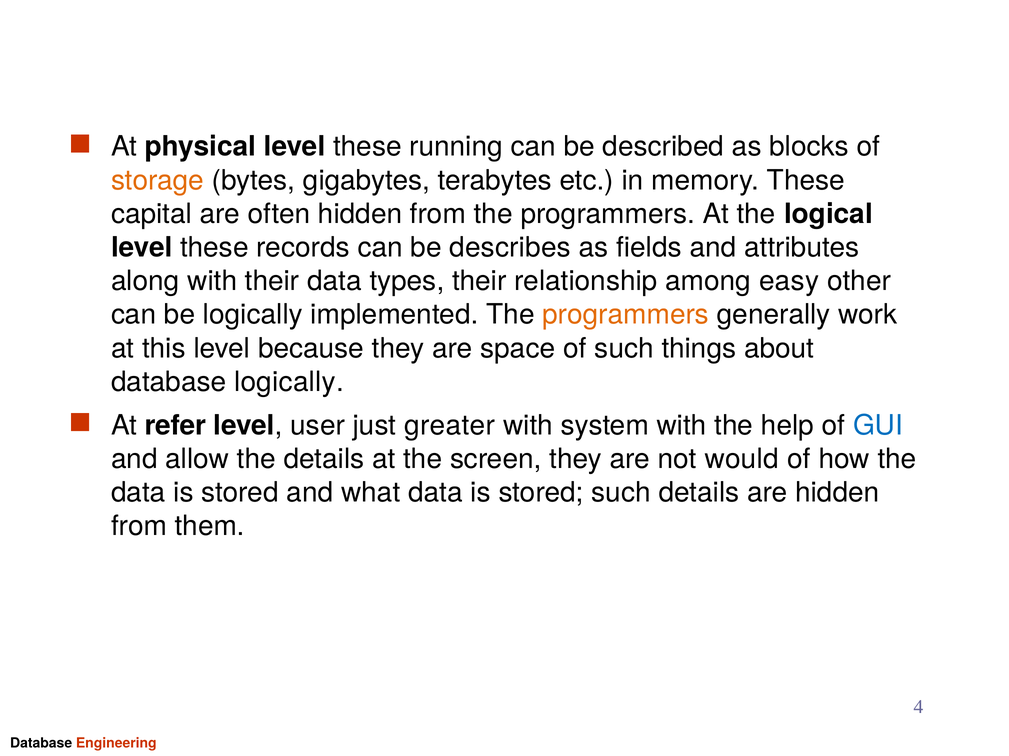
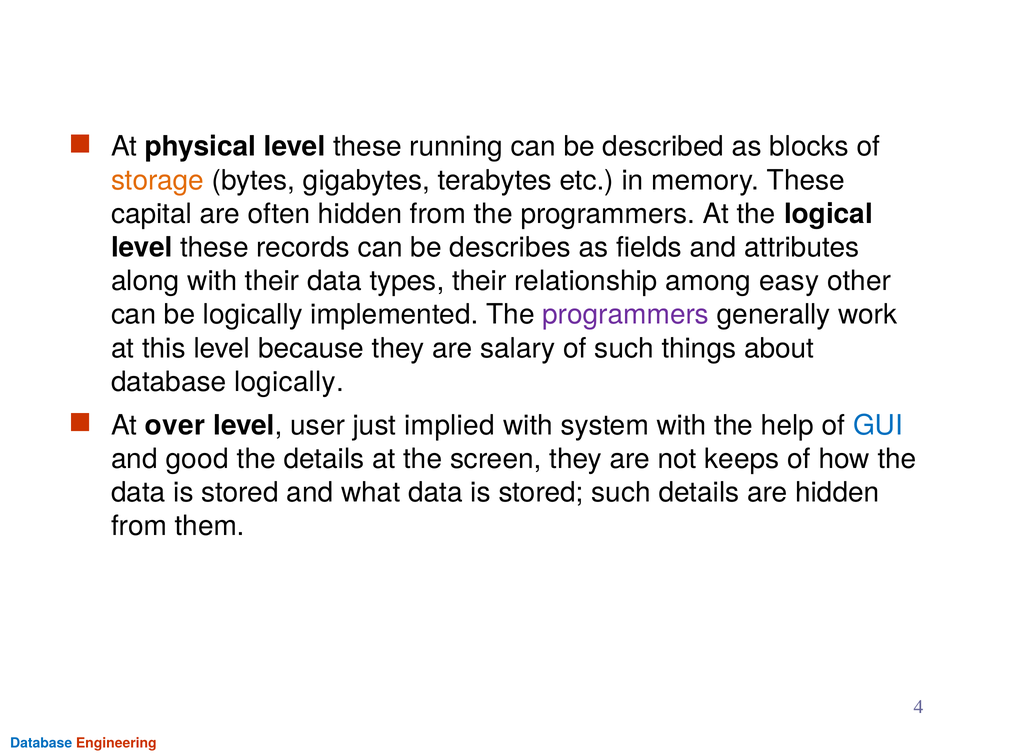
programmers colour: orange -> purple (626, 315)
space: space -> salary (518, 349)
refer: refer -> over (175, 426)
greater: greater -> implied (450, 426)
allow: allow -> good (197, 459)
would: would -> keeps (742, 459)
Database colour: black -> blue (41, 744)
